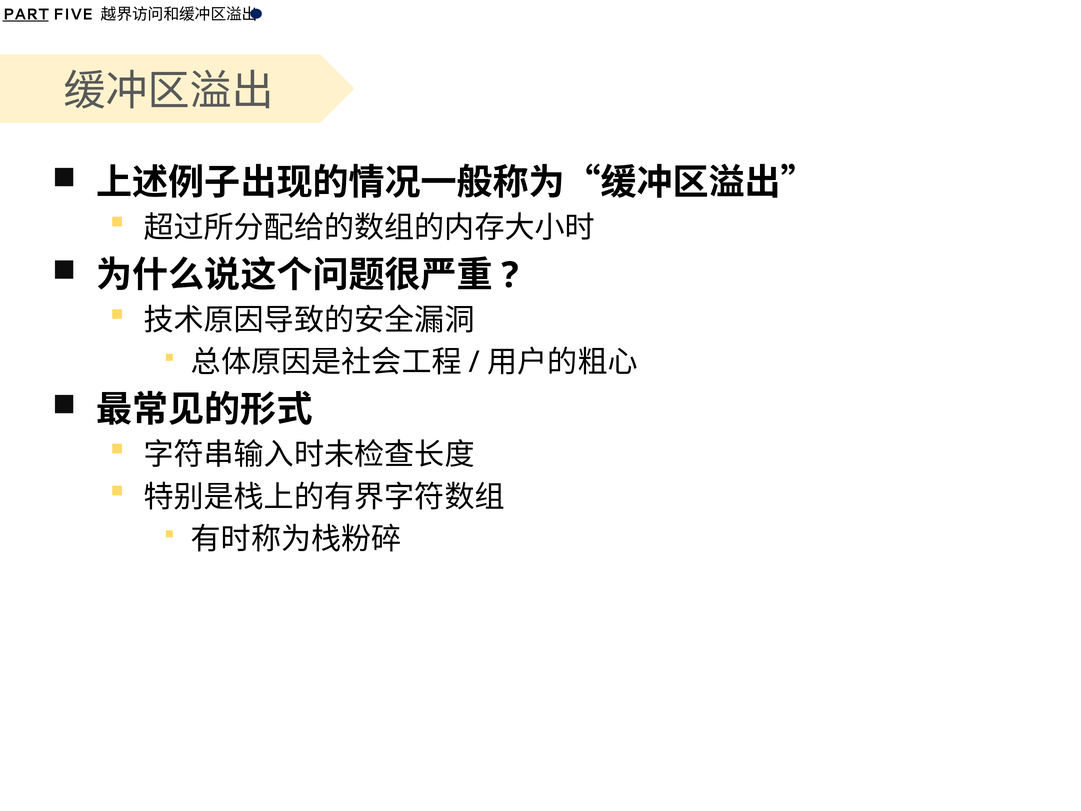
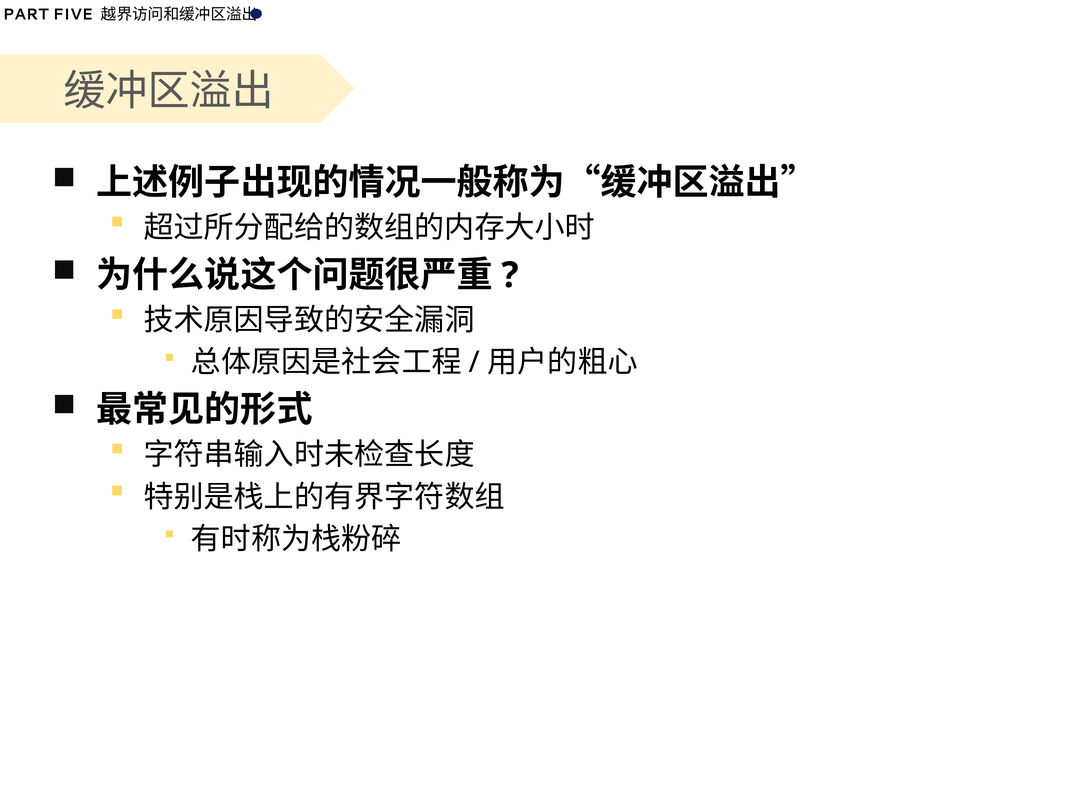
PART underline: present -> none (26, 14)
